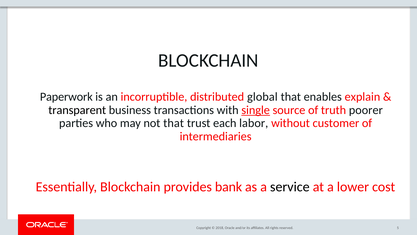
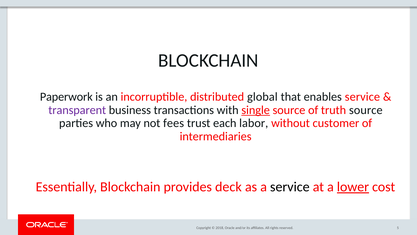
enables explain: explain -> service (362, 97)
transparent colour: black -> purple (77, 110)
truth poorer: poorer -> source (366, 110)
not that: that -> fees (174, 123)
bank: bank -> deck (228, 187)
lower underline: none -> present (353, 187)
